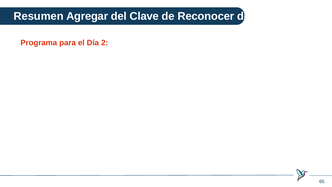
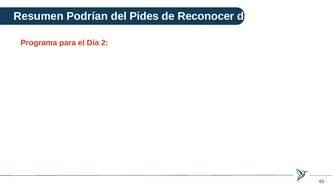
Agregar: Agregar -> Podrían (87, 16)
Clave: Clave -> Pides (144, 16)
